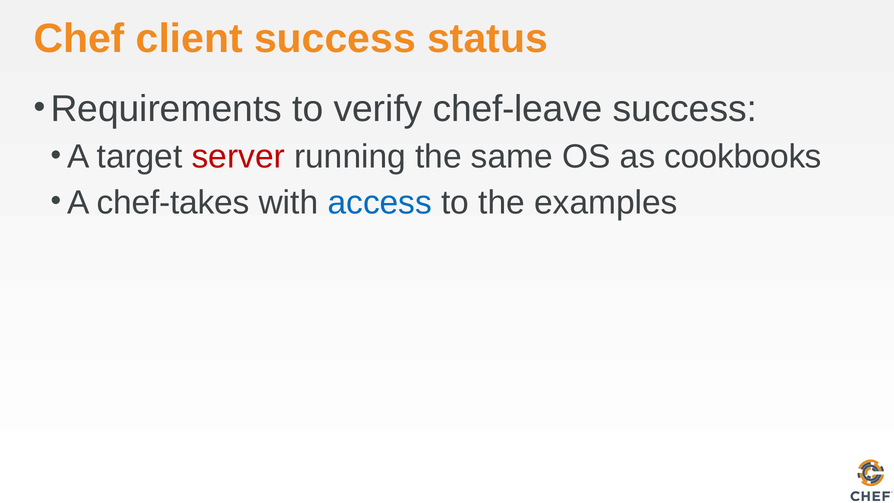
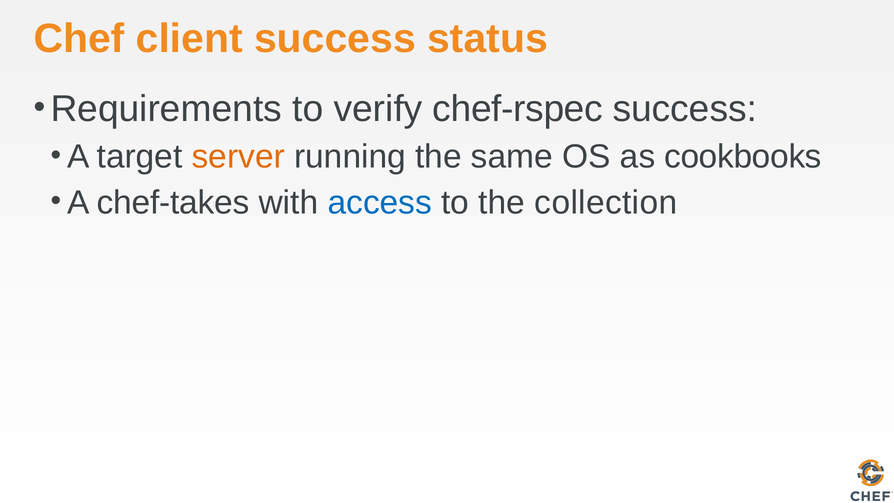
chef-leave: chef-leave -> chef-rspec (518, 109)
server colour: red -> orange (238, 157)
examples: examples -> collection (606, 202)
